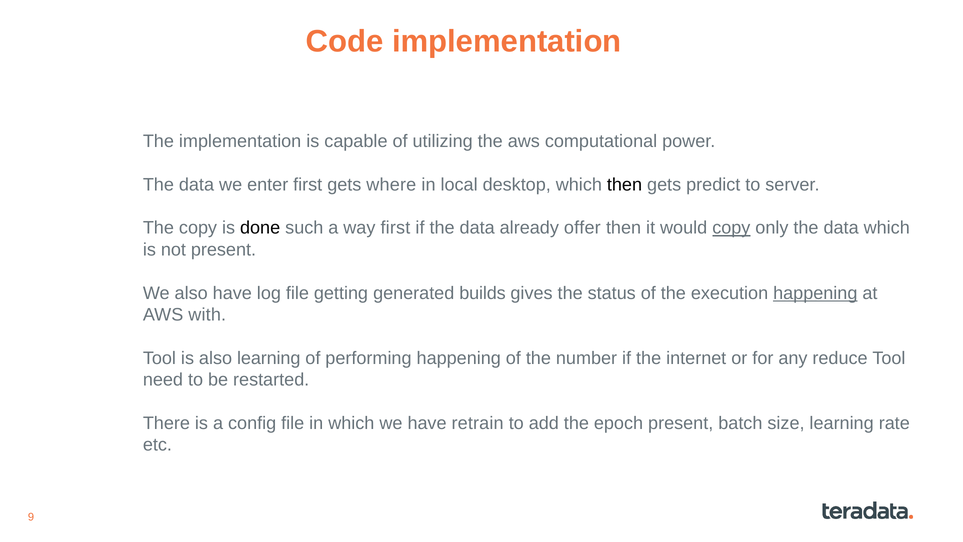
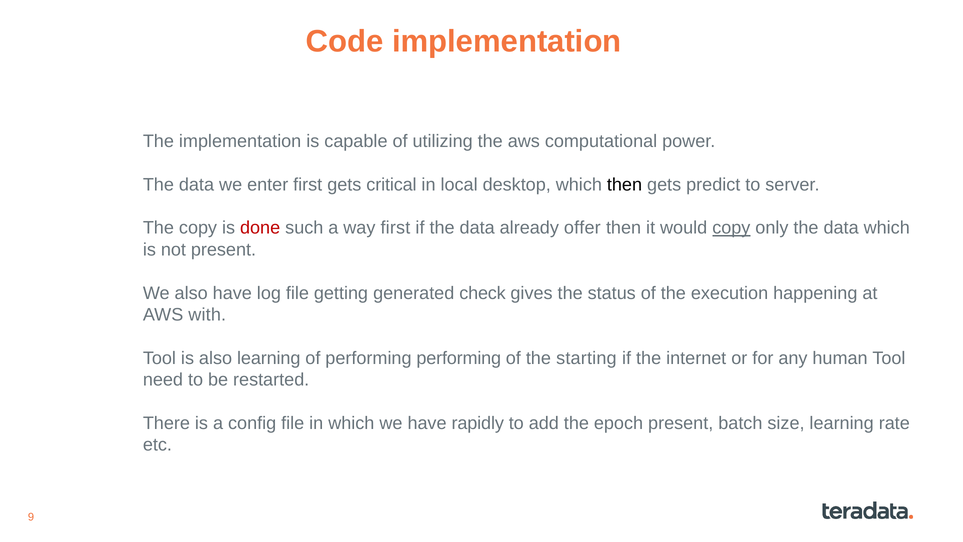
where: where -> critical (391, 185)
done colour: black -> red (260, 228)
builds: builds -> check (483, 293)
happening underline: present -> none (815, 293)
performing happening: happening -> performing (459, 358)
number: number -> starting (586, 358)
reduce: reduce -> human (840, 358)
retrain: retrain -> rapidly (478, 423)
